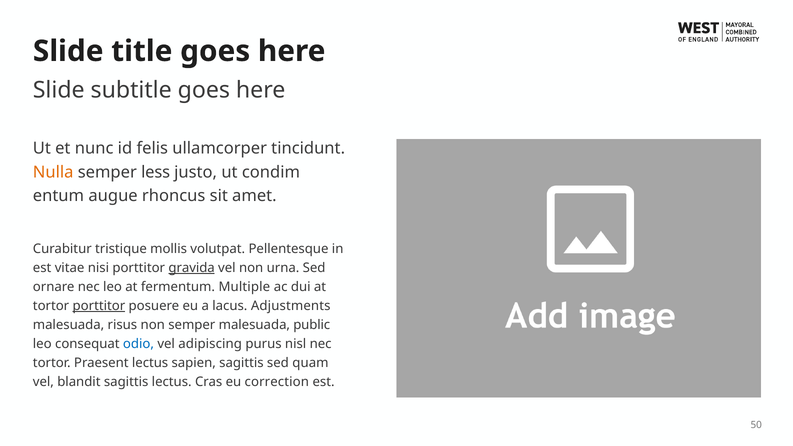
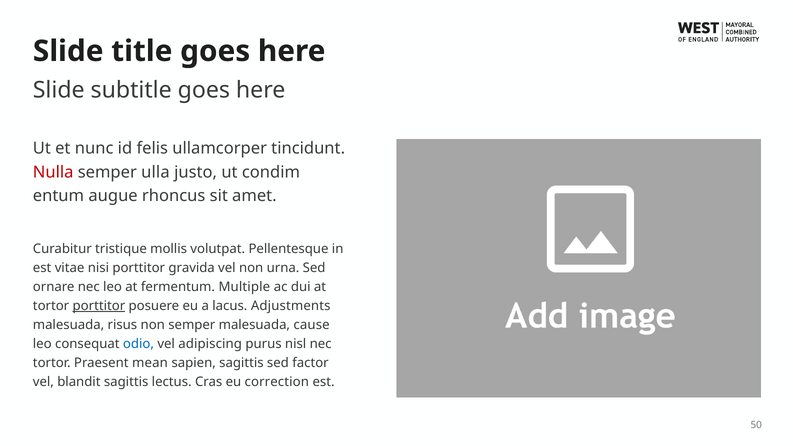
Nulla colour: orange -> red (53, 172)
less: less -> ulla (155, 172)
gravida underline: present -> none (192, 268)
public: public -> cause (312, 325)
Praesent lectus: lectus -> mean (150, 363)
quam: quam -> factor (311, 363)
